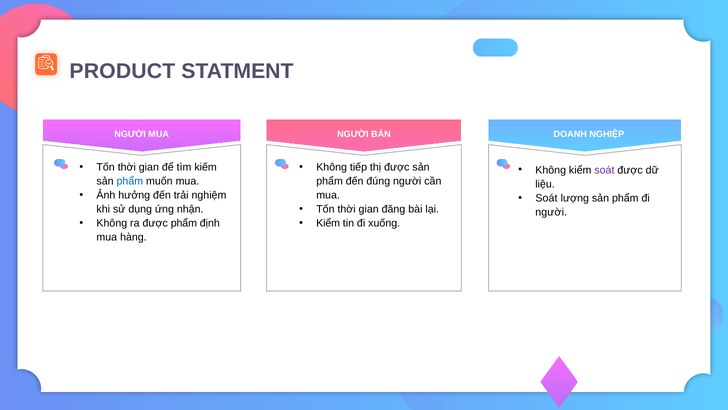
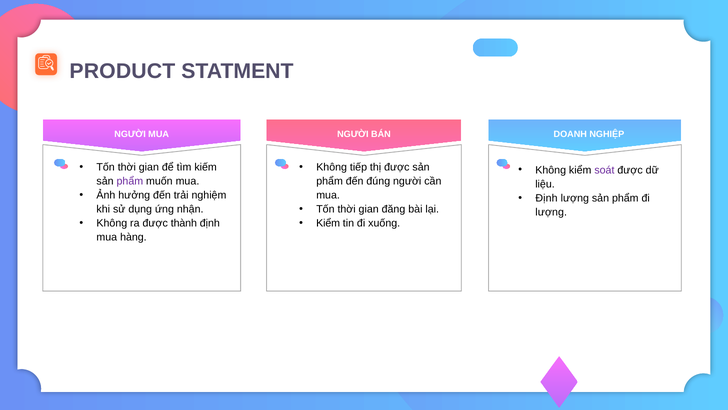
phẩm colour: blue -> purple (130, 181)
Soát: Soát -> Định (546, 198)
người: người -> lượng (551, 212)
được phẩm: phẩm -> thành (184, 223)
